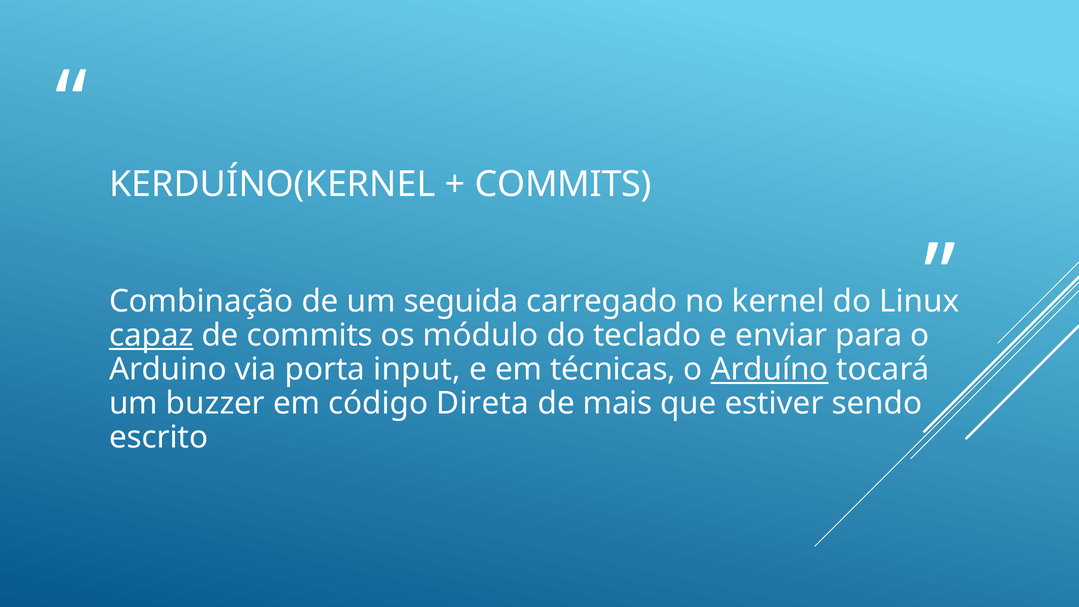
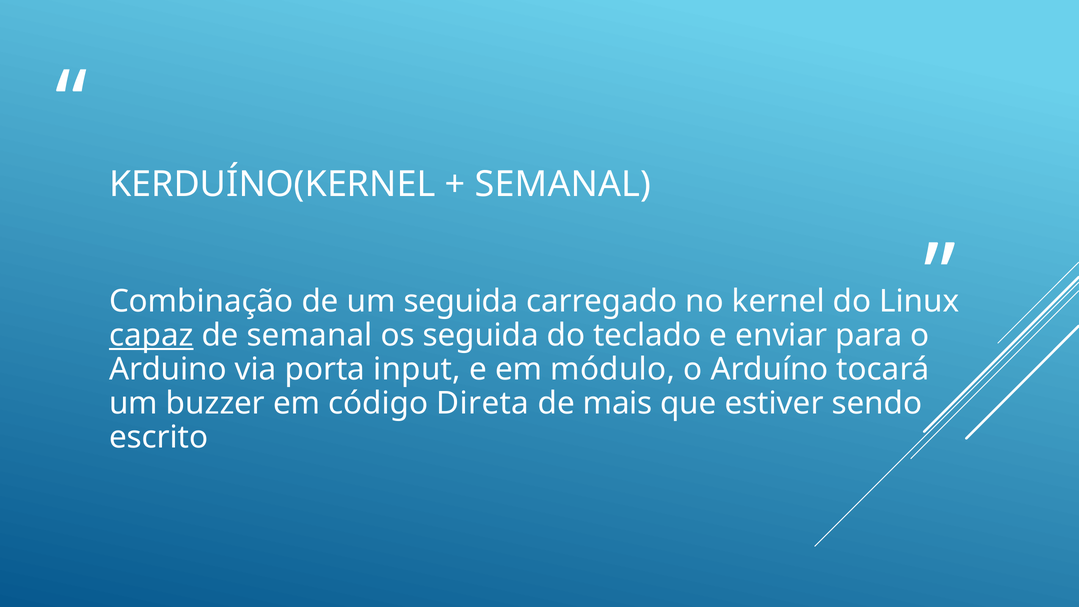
COMMITS: COMMITS -> SEMANAL (563, 185)
de commits: commits -> semanal (310, 335)
os módulo: módulo -> seguida (481, 335)
técnicas: técnicas -> módulo (613, 369)
Arduíno underline: present -> none (770, 369)
